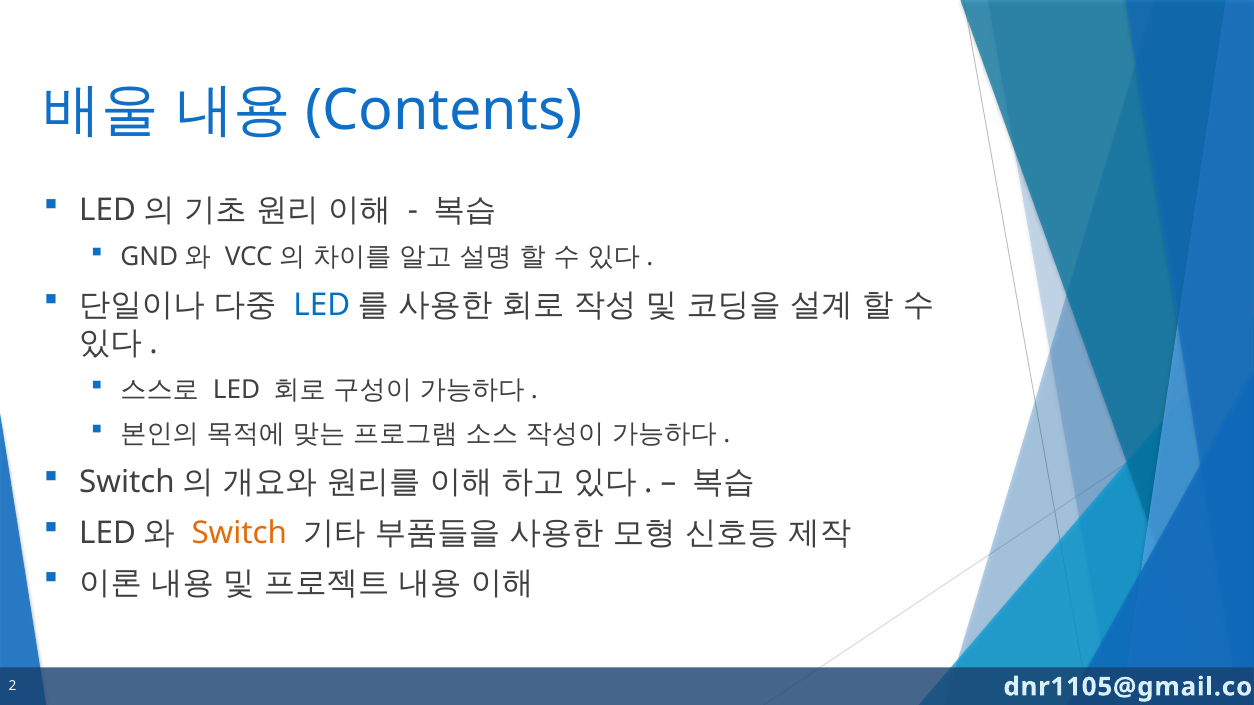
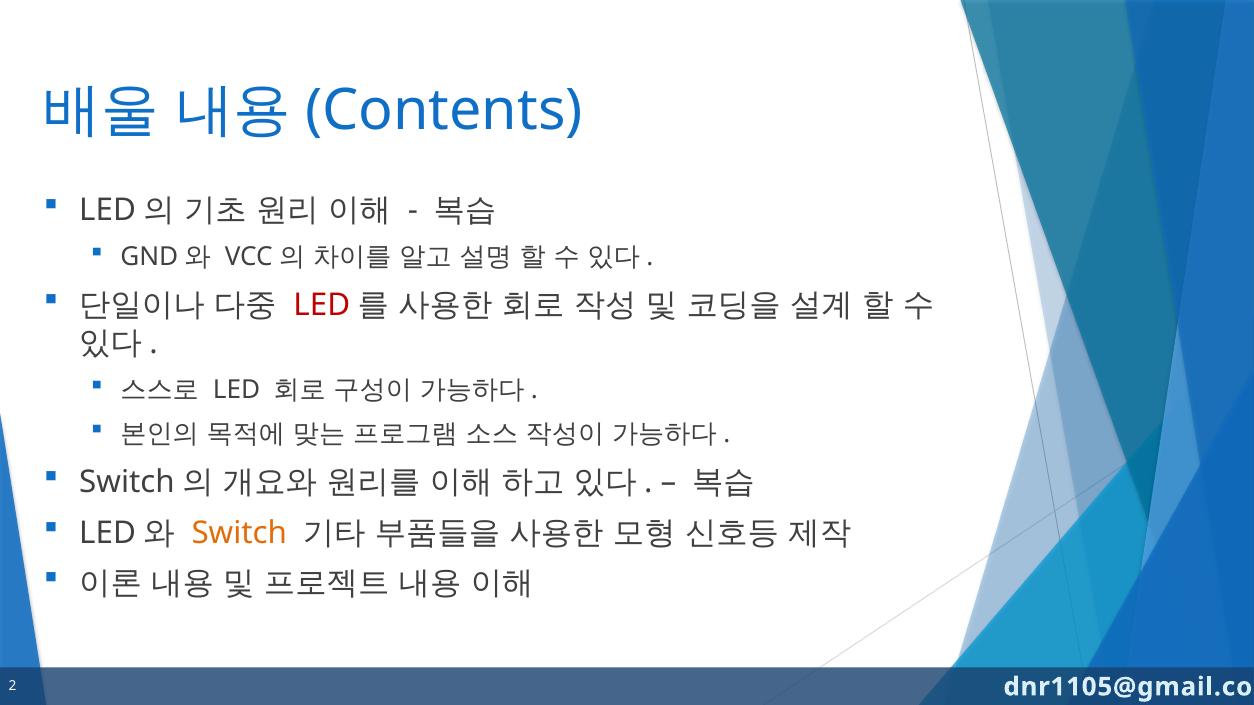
LED colour: blue -> red (322, 305)
